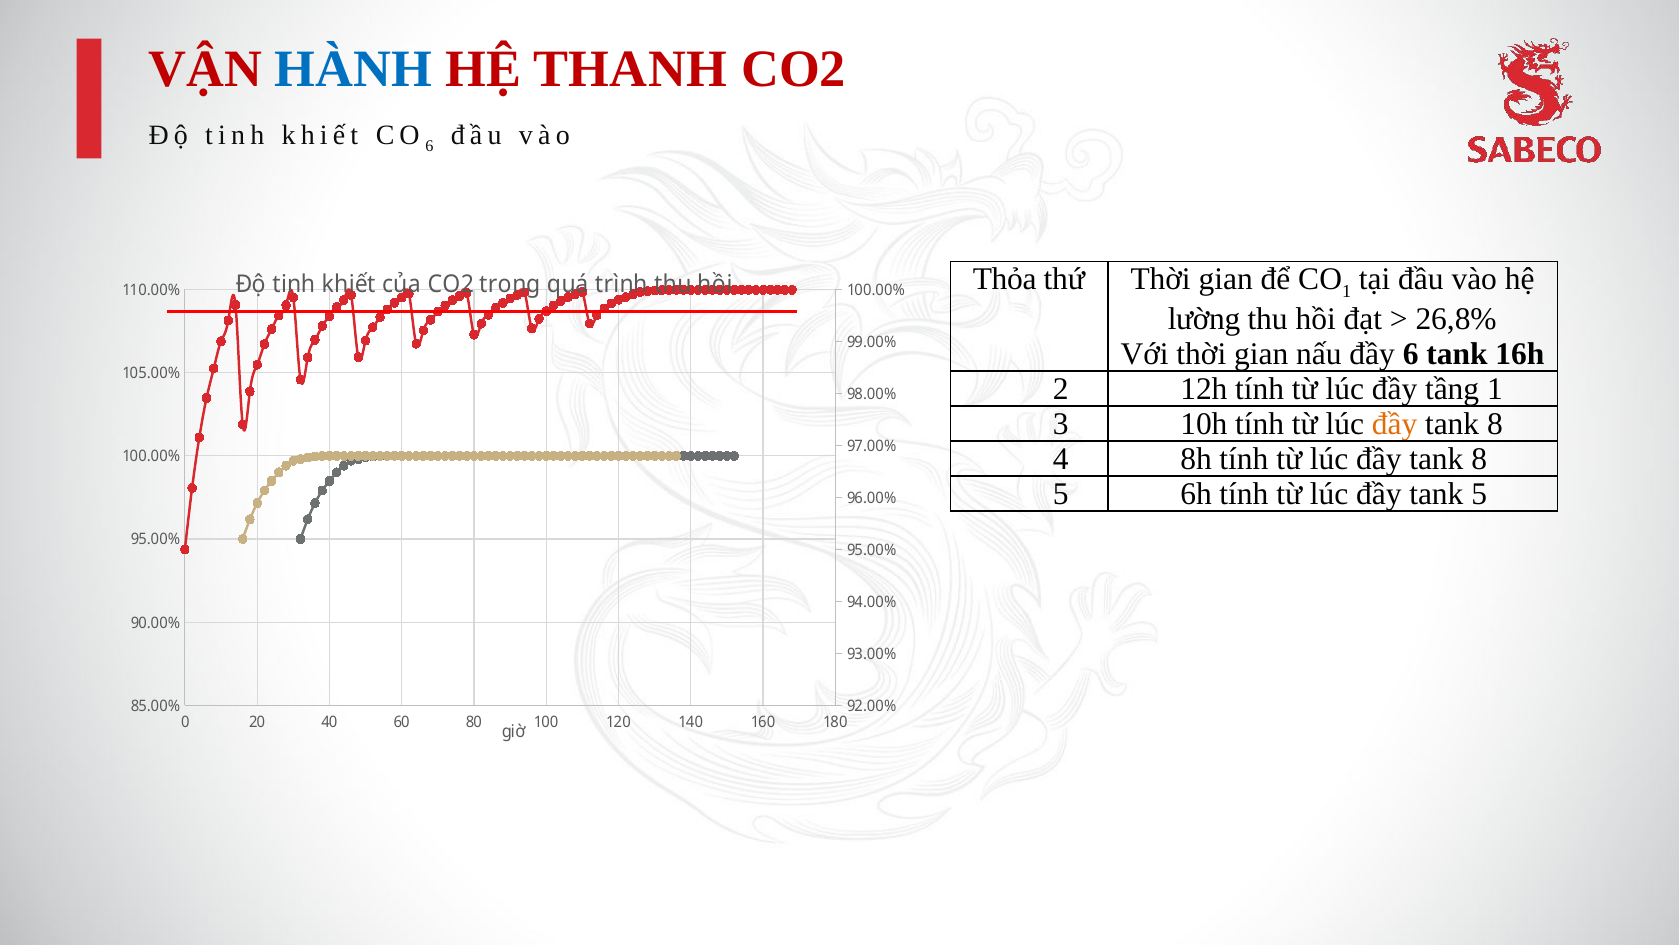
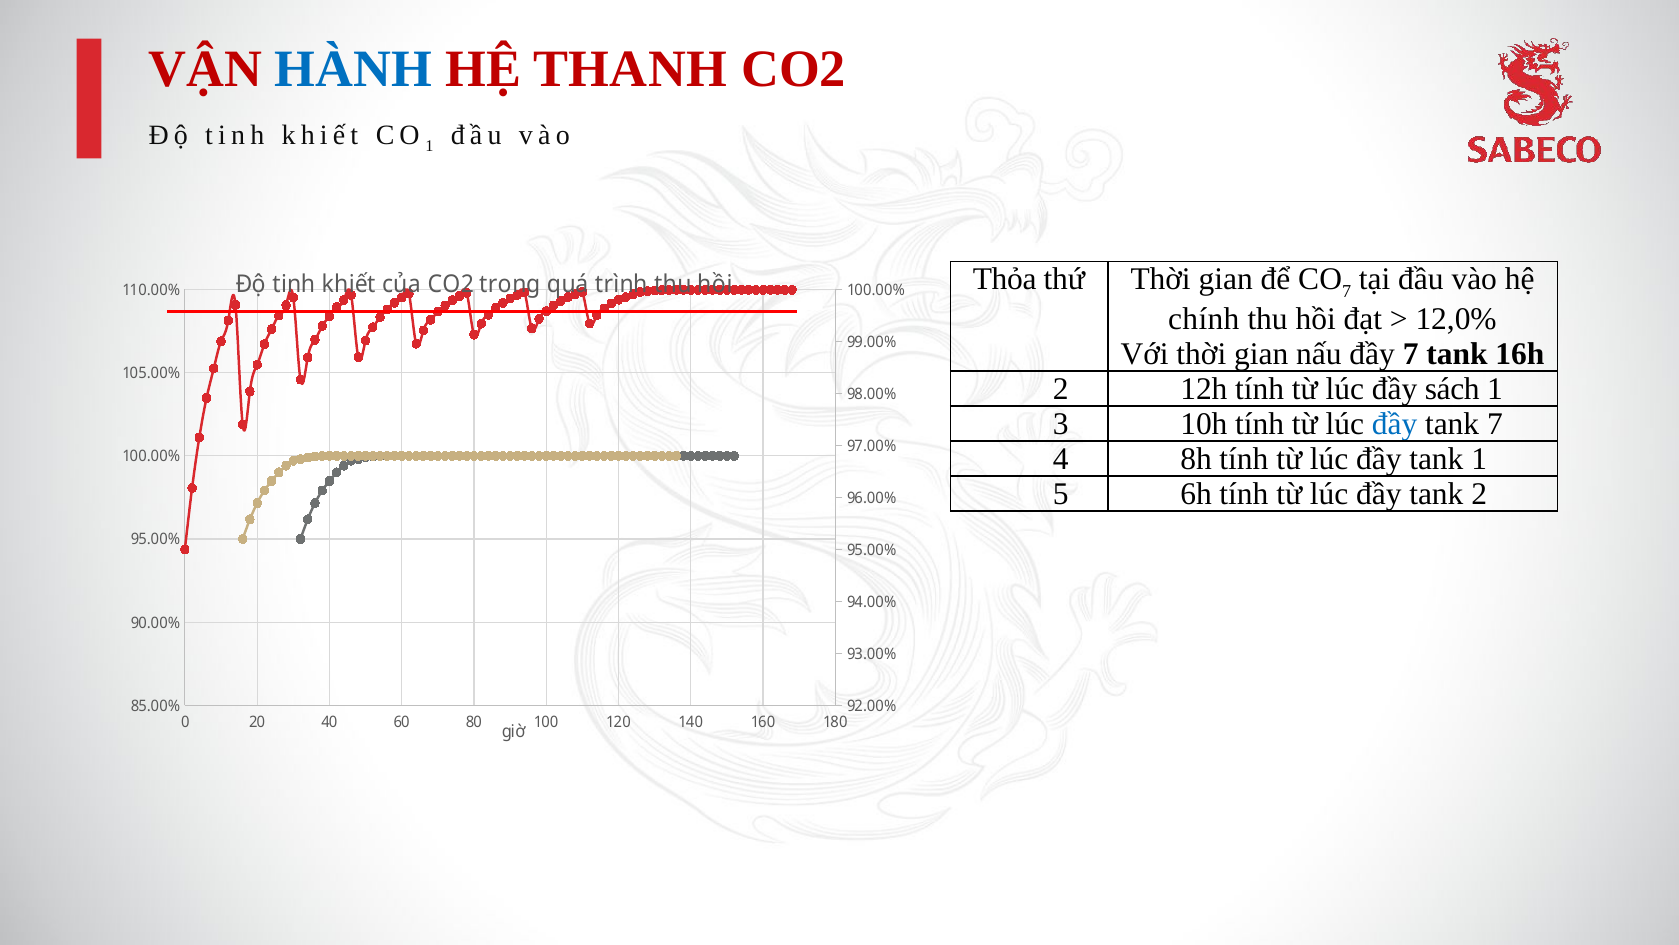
6: 6 -> 1 (430, 146)
1: 1 -> 7 (1347, 291)
lường: lường -> chính (1204, 319)
26,8%: 26,8% -> 12,0% (1456, 319)
đầy 6: 6 -> 7 (1411, 354)
tầng: tầng -> sách (1452, 389)
đầy colour: orange -> blue (1395, 424)
8: 8 -> 7 (1495, 424)
8: 8 -> 1 (1479, 458)
tank 5: 5 -> 2 (1479, 493)
